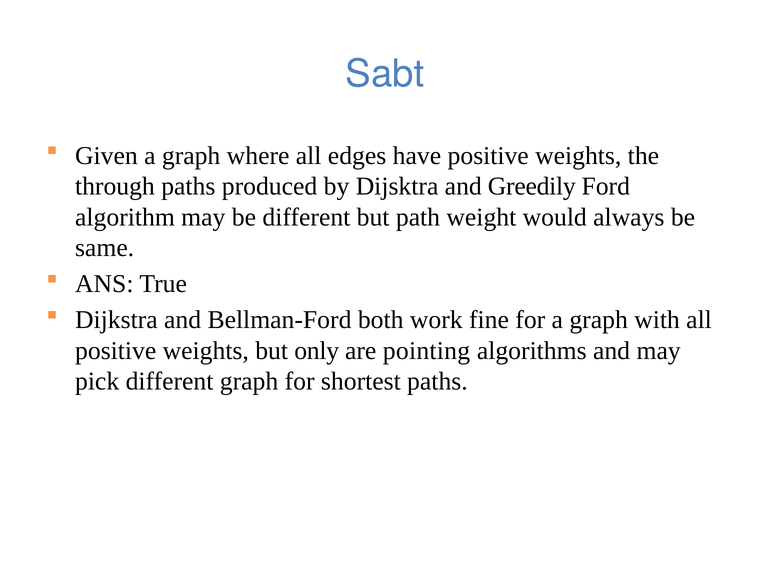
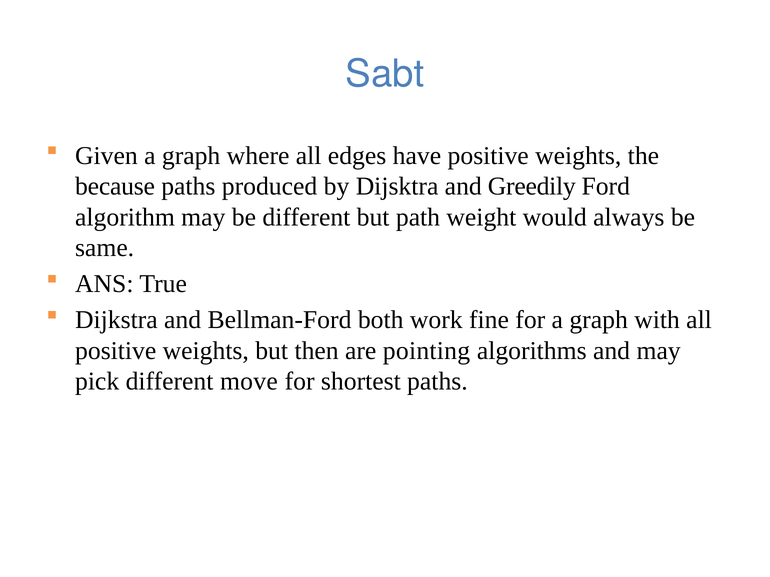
through: through -> because (115, 187)
only: only -> then (317, 351)
different graph: graph -> move (249, 382)
